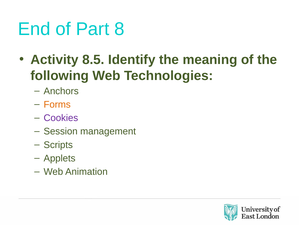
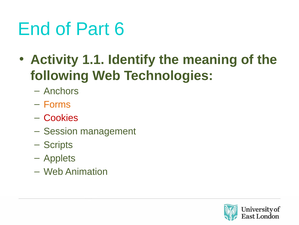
8: 8 -> 6 (119, 29)
8.5: 8.5 -> 1.1 (93, 59)
Cookies colour: purple -> red (61, 118)
